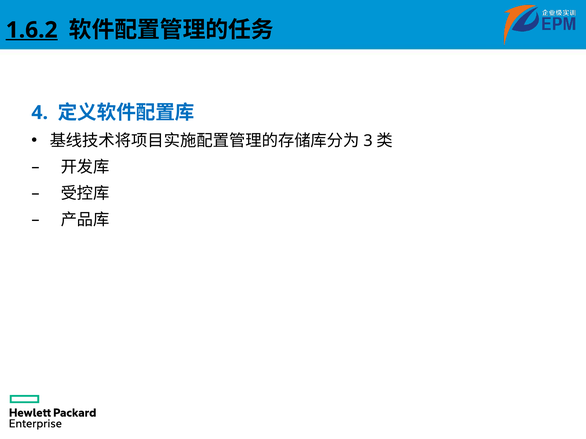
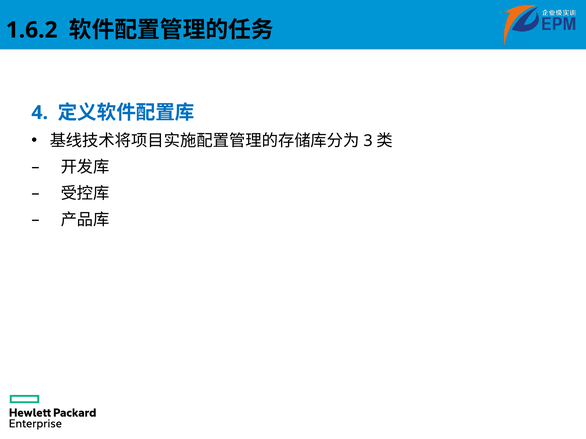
1.6.2 underline: present -> none (32, 30)
